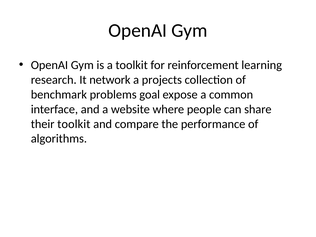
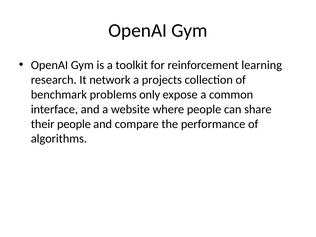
goal: goal -> only (150, 95)
their toolkit: toolkit -> people (74, 124)
